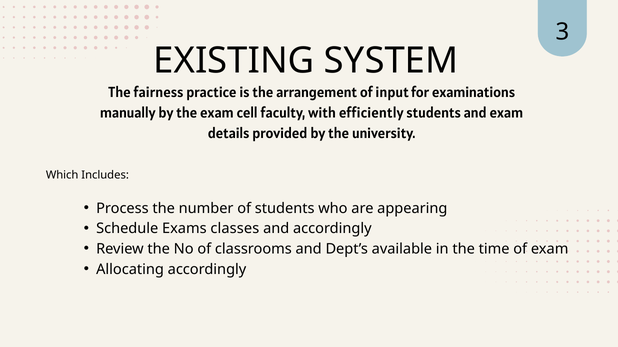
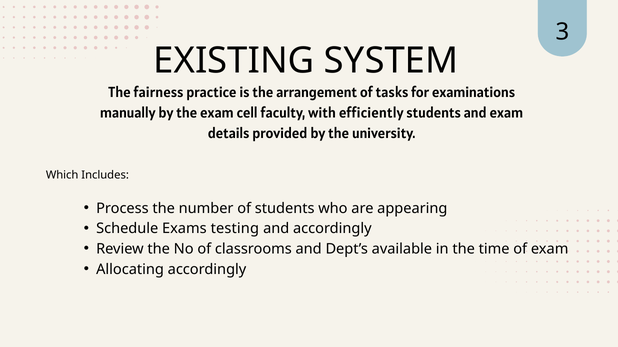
input: input -> tasks (392, 93)
classes: classes -> testing (235, 229)
